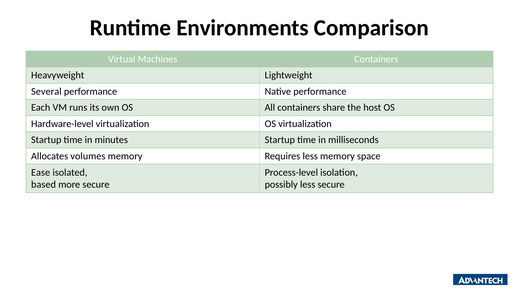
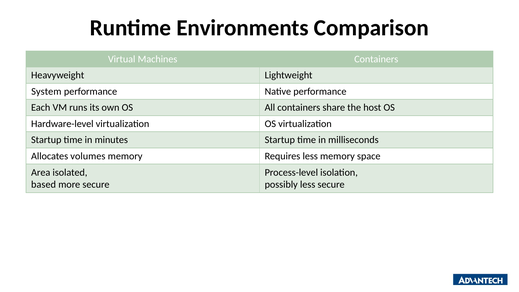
Several: Several -> System (46, 91)
Ease: Ease -> Area (41, 172)
